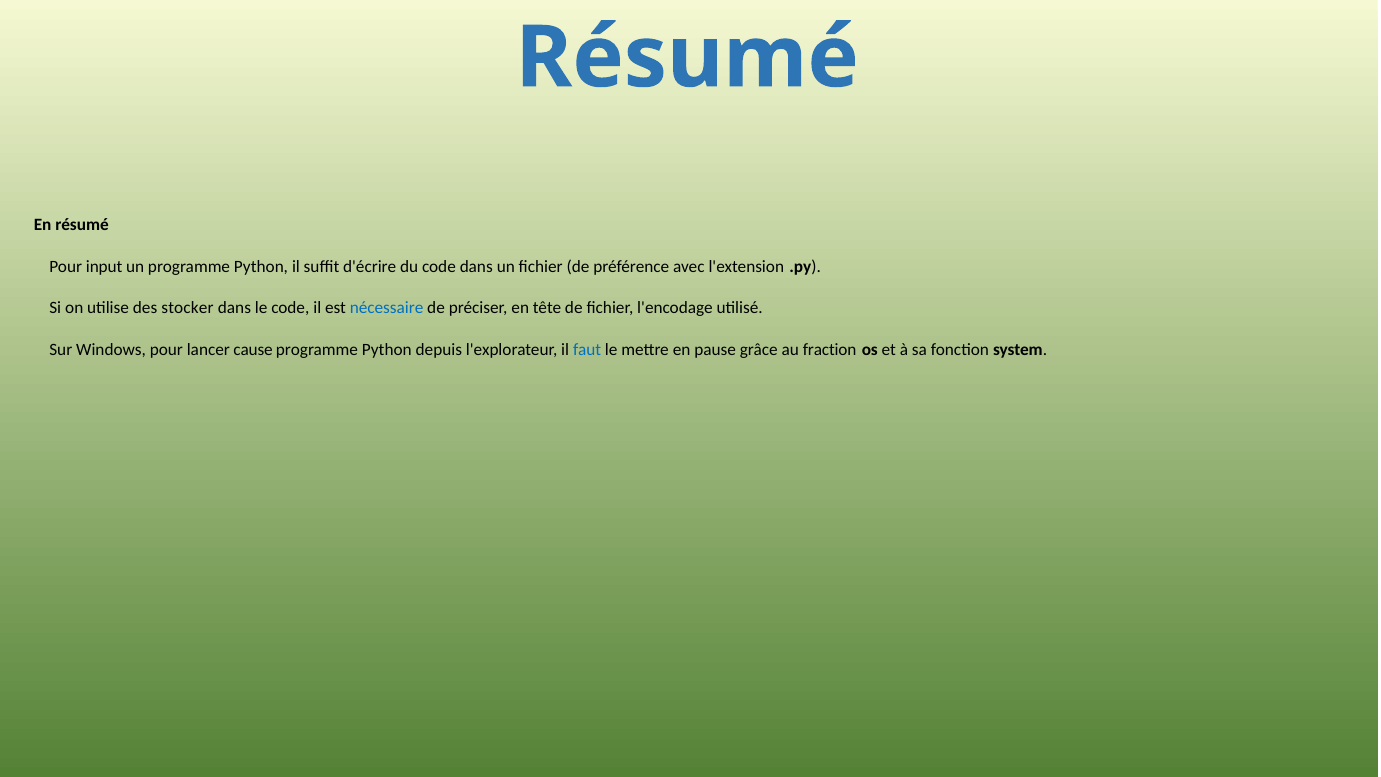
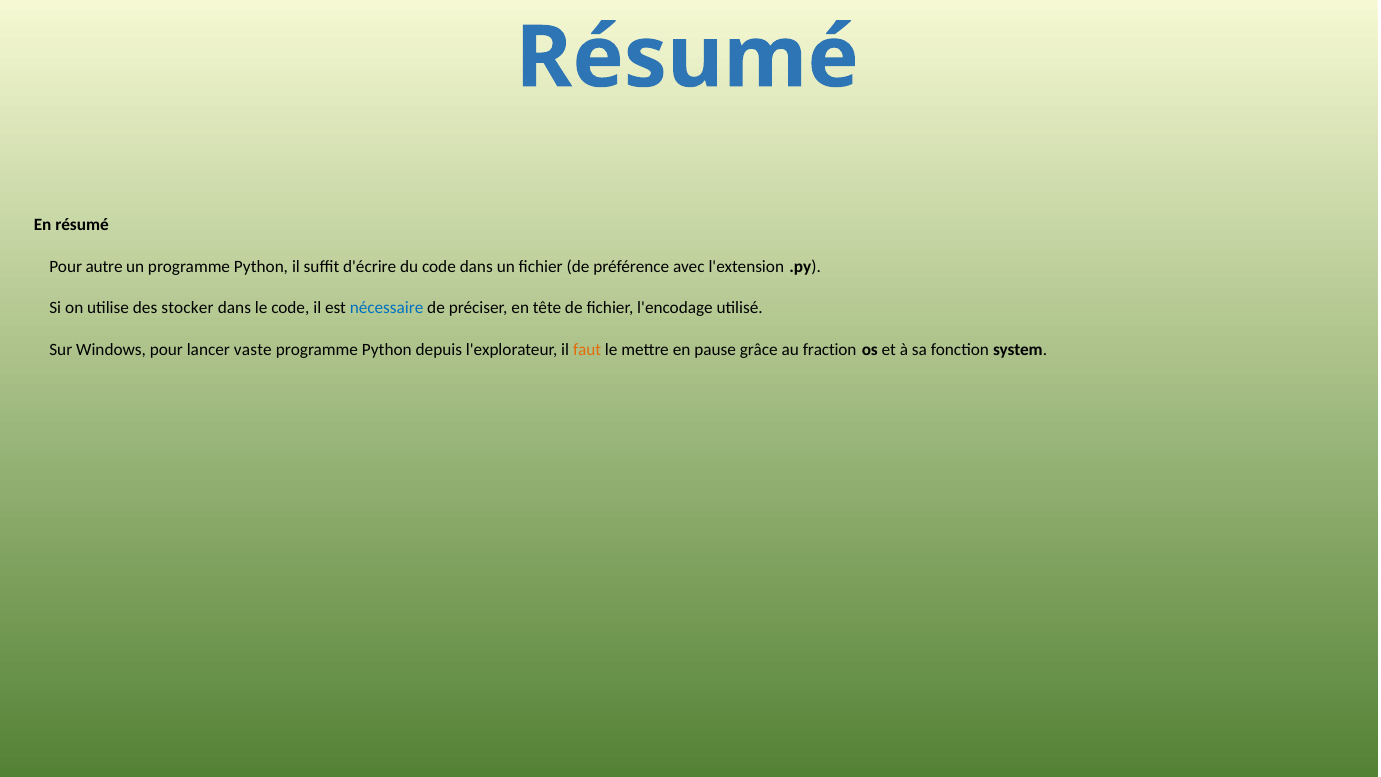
input: input -> autre (104, 267)
cause: cause -> vaste (253, 350)
faut colour: blue -> orange (587, 350)
